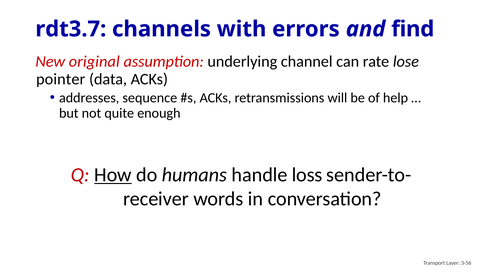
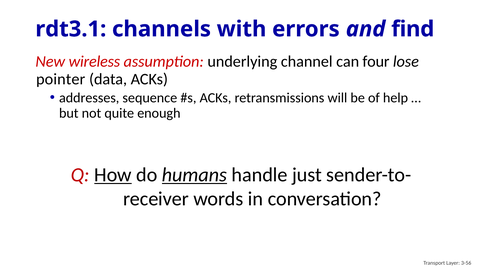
rdt3.7: rdt3.7 -> rdt3.1 (71, 29)
original: original -> wireless (94, 62)
rate: rate -> four (376, 62)
humans underline: none -> present (195, 175)
loss: loss -> just (307, 175)
